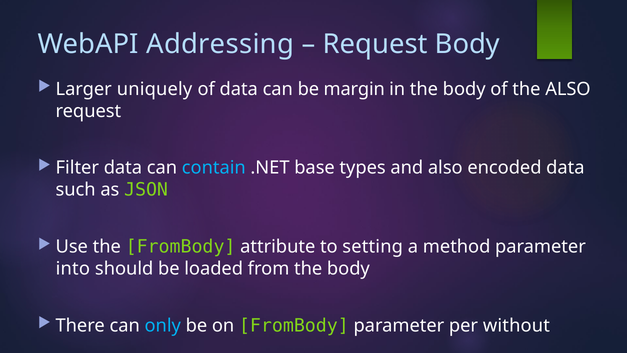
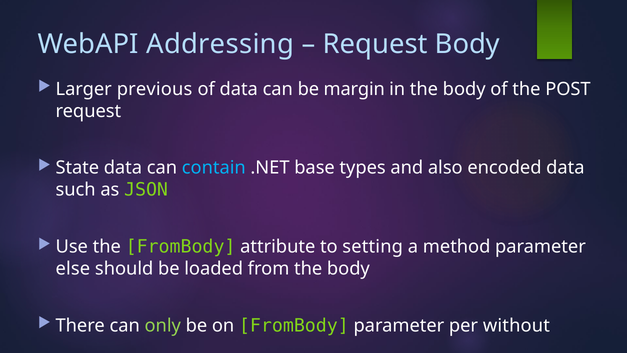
uniquely: uniquely -> previous (155, 89)
the ALSO: ALSO -> POST (568, 89)
Filter: Filter -> State (77, 168)
into: into -> else (73, 268)
only colour: light blue -> light green (163, 325)
